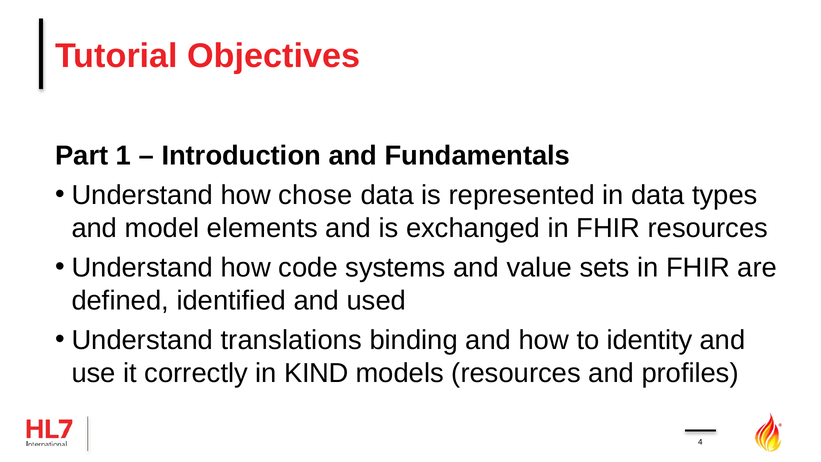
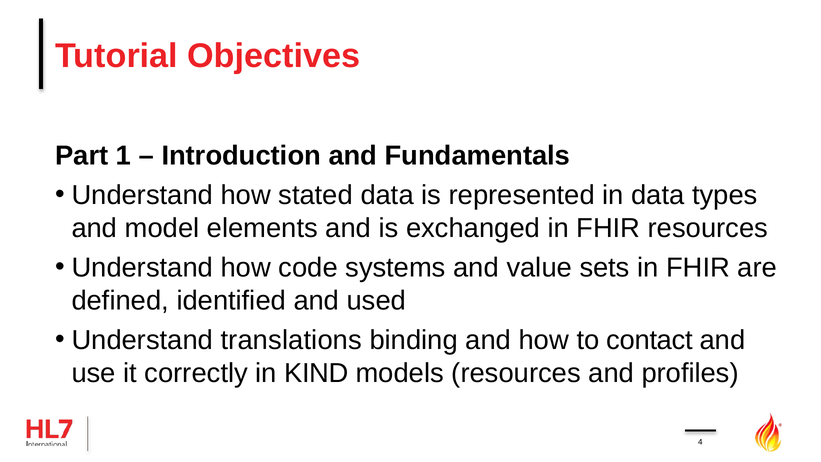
chose: chose -> stated (316, 195)
identity: identity -> contact (650, 340)
